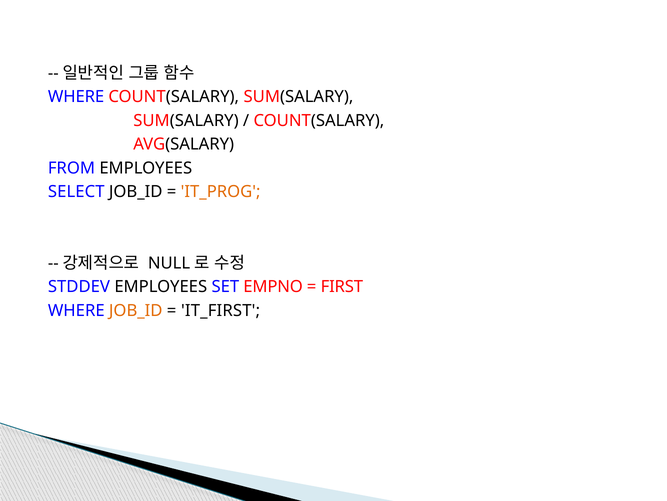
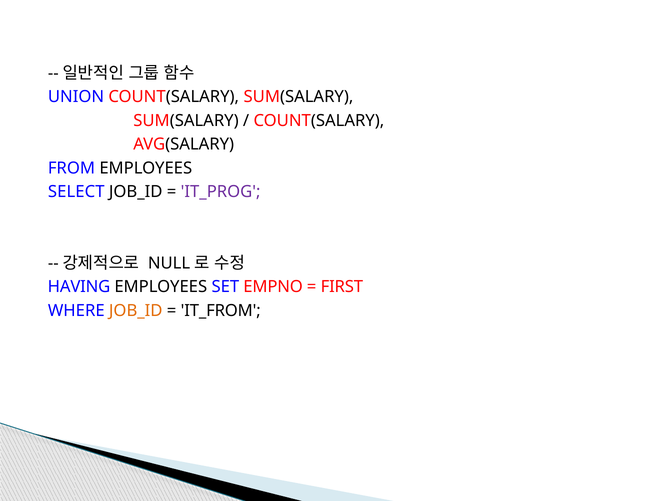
WHERE: WHERE -> UNION (76, 97)
IT_PROG colour: orange -> purple (221, 191)
STDDEV: STDDEV -> HAVING (79, 286)
IT_FIRST: IT_FIRST -> IT_FROM (221, 310)
